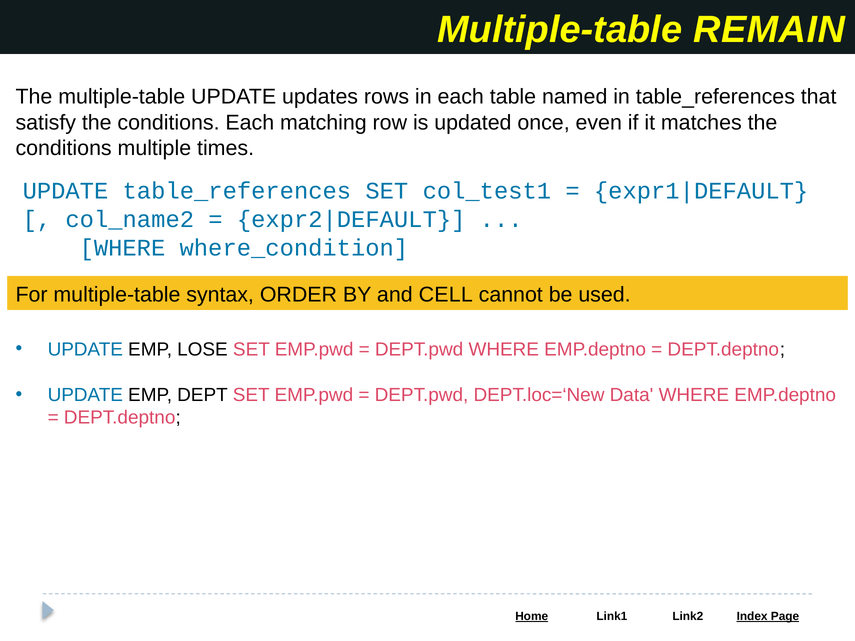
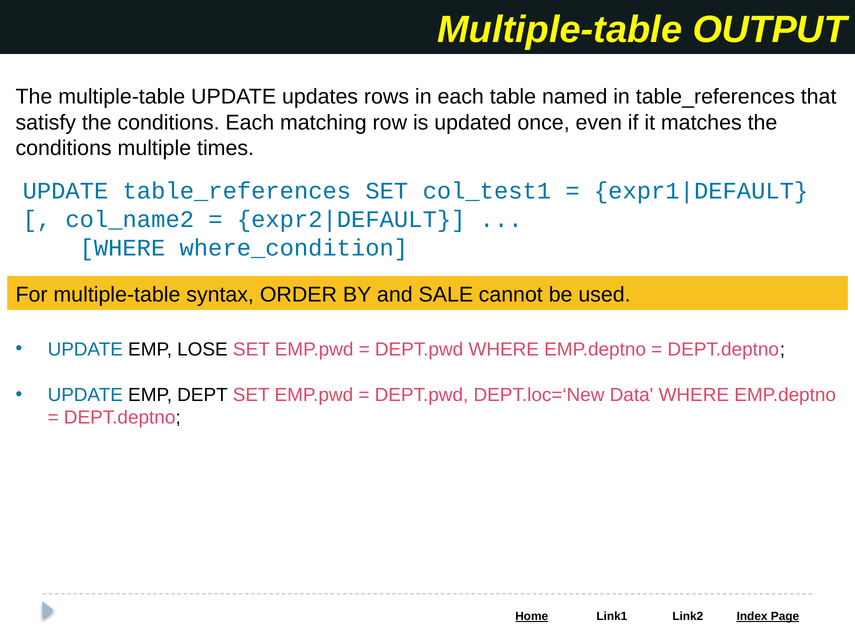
REMAIN: REMAIN -> OUTPUT (770, 30)
CELL: CELL -> SALE (446, 295)
